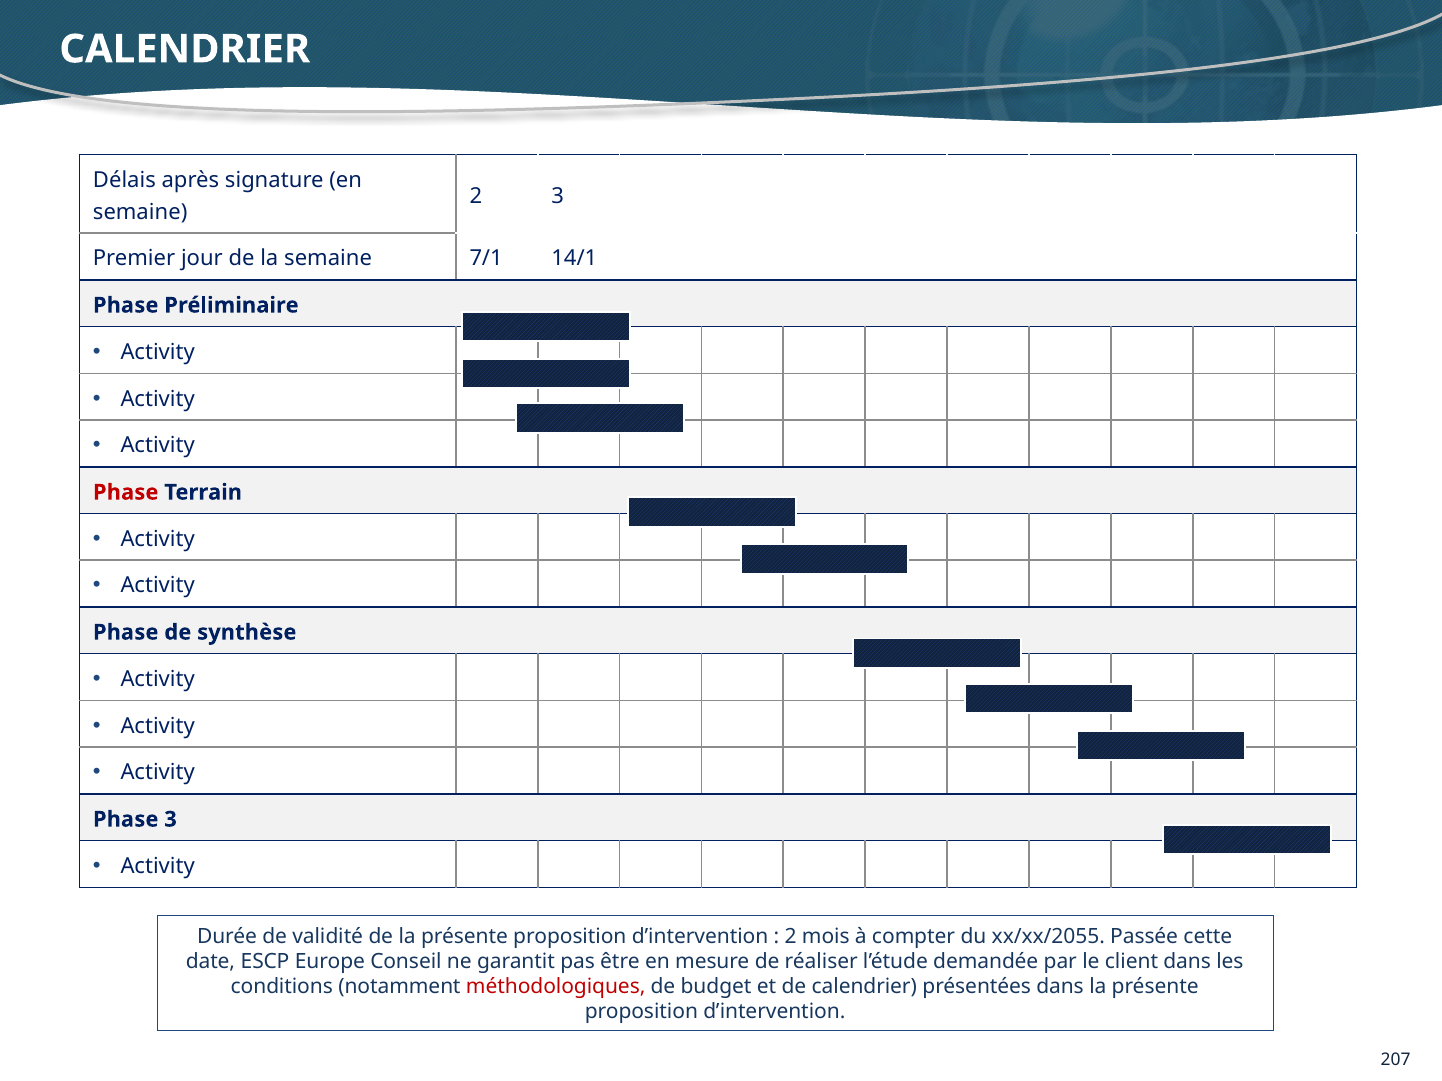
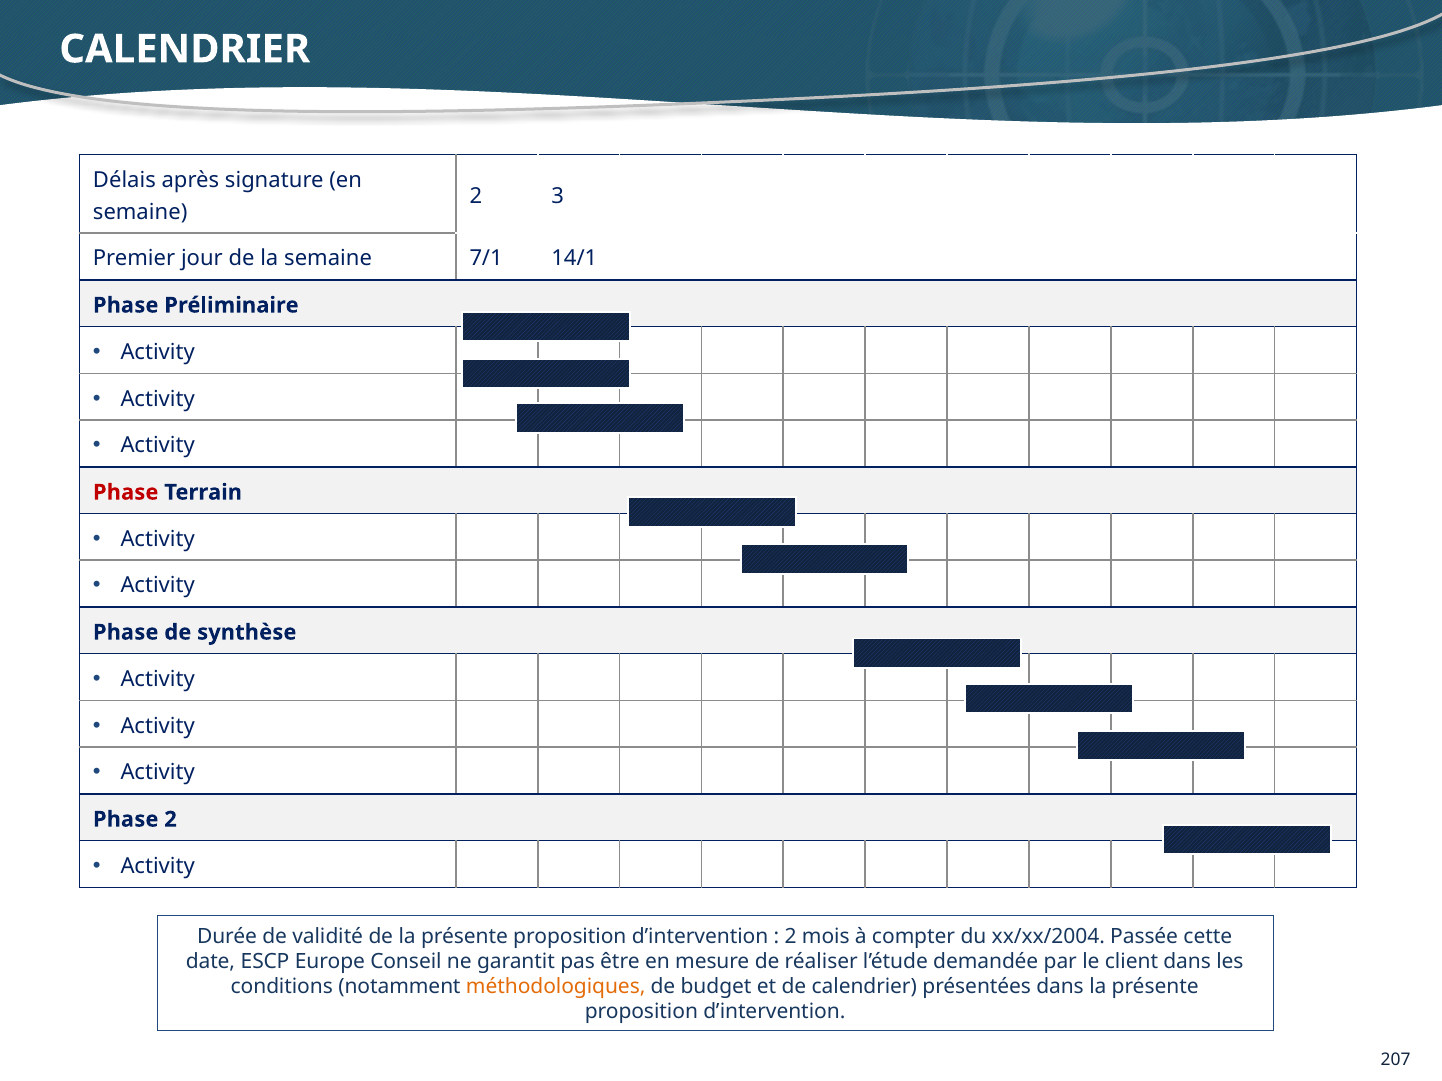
Phase 3: 3 -> 2 (171, 820)
xx/xx/2055: xx/xx/2055 -> xx/xx/2004 (1048, 937)
méthodologiques colour: red -> orange (556, 987)
